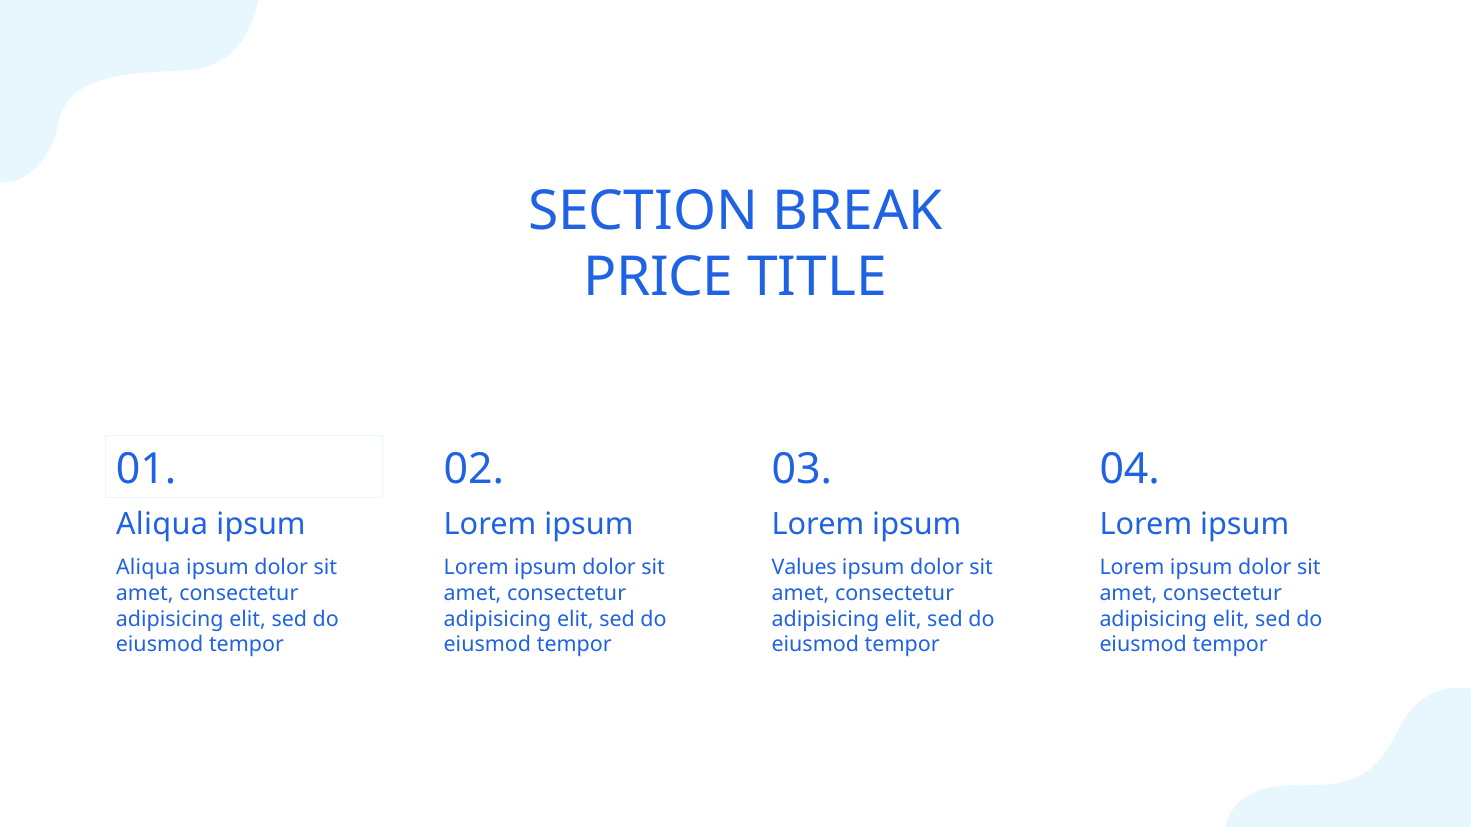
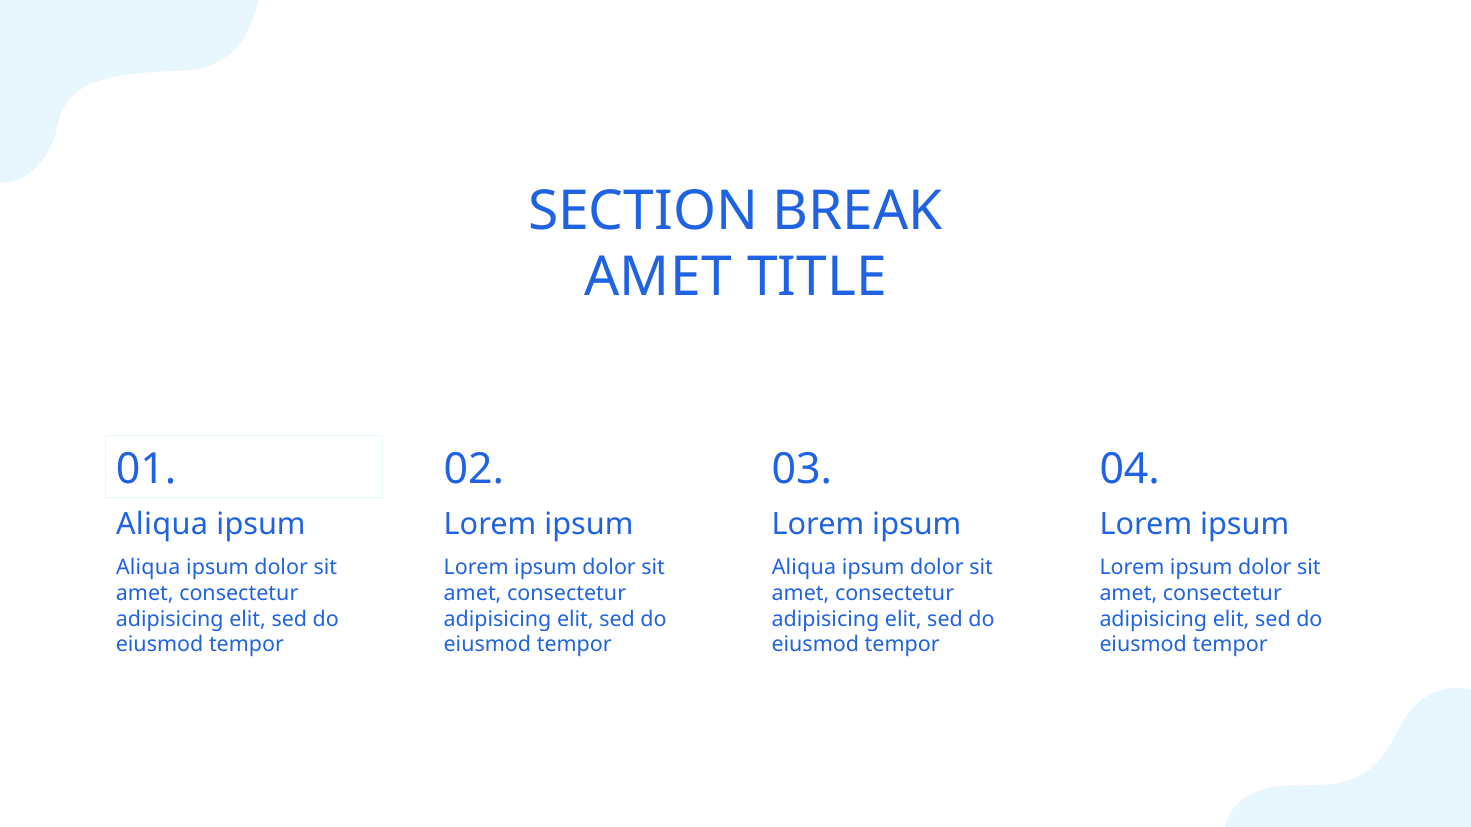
PRICE: PRICE -> AMET (658, 277)
Values: Values -> Aliqua (804, 568)
